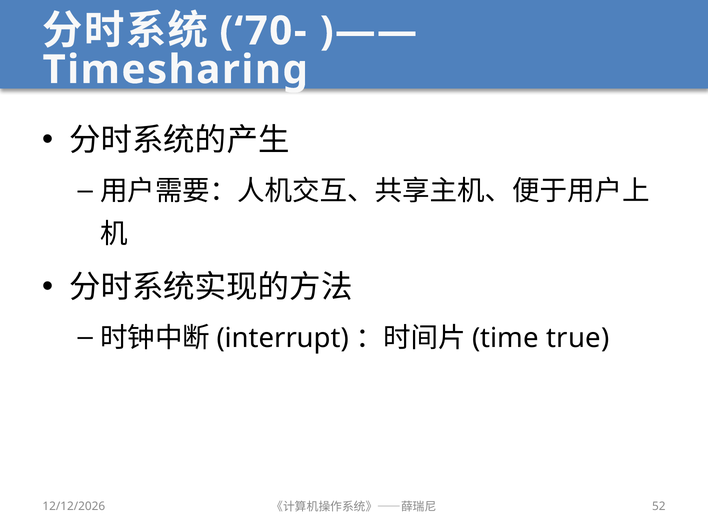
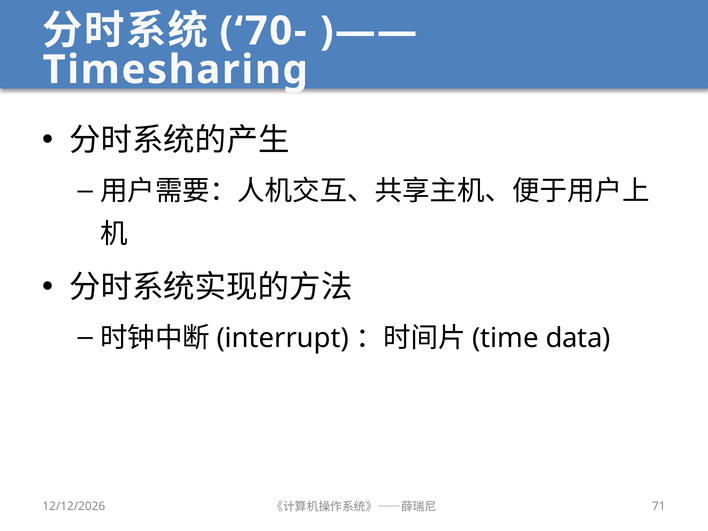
true: true -> data (578, 338)
52: 52 -> 71 (659, 506)
